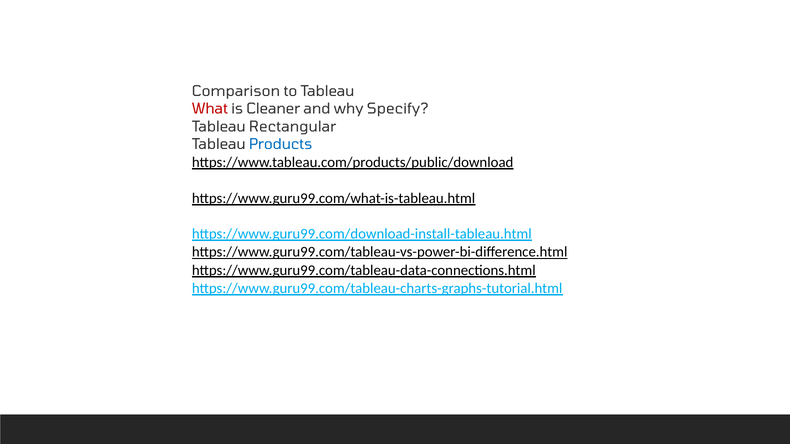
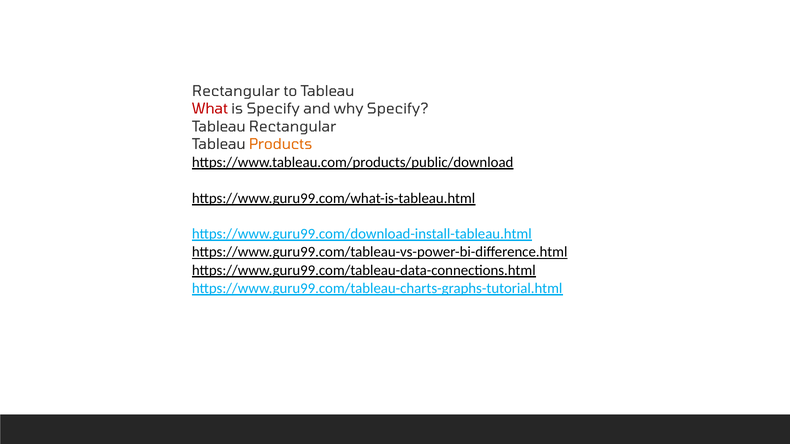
Comparison: Comparison -> Rectangular (236, 91)
is Cleaner: Cleaner -> Specify (273, 109)
Products colour: blue -> orange (281, 145)
